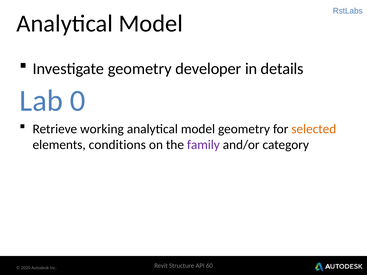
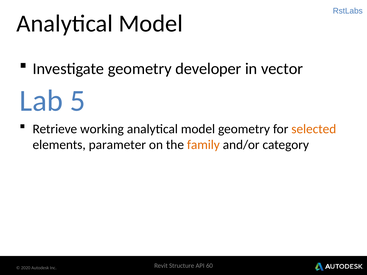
details: details -> vector (282, 69)
0: 0 -> 5 (78, 101)
conditions: conditions -> parameter (117, 145)
family colour: purple -> orange (203, 145)
